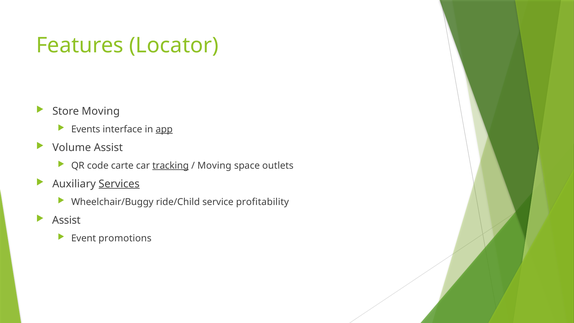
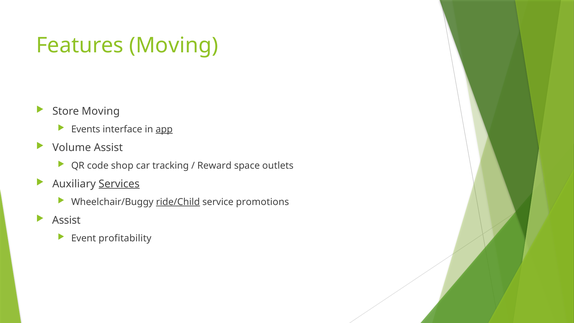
Features Locator: Locator -> Moving (174, 45)
carte: carte -> shop (122, 166)
tracking underline: present -> none (171, 166)
Moving: Moving -> Reward (214, 166)
ride/Child underline: none -> present (178, 202)
profitability: profitability -> promotions (262, 202)
promotions: promotions -> profitability (125, 238)
